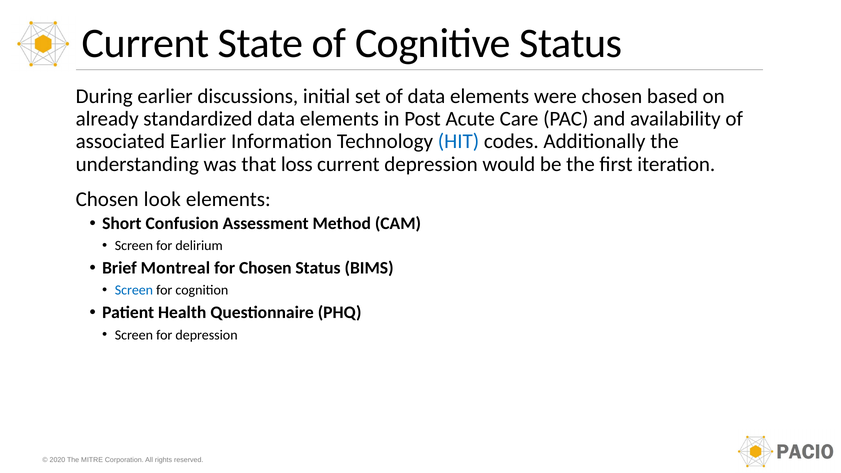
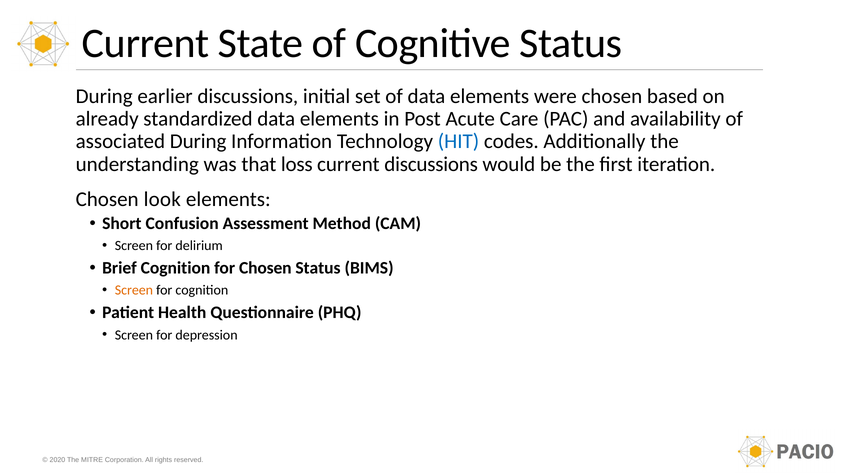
associated Earlier: Earlier -> During (198, 141)
current depression: depression -> discussions (431, 164)
Brief Montreal: Montreal -> Cognition (176, 268)
Screen colour: blue -> orange (134, 290)
